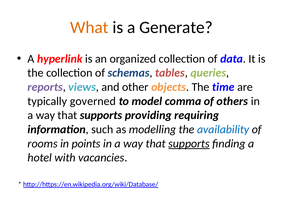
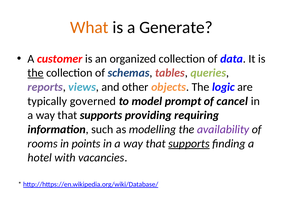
hyperlink: hyperlink -> customer (60, 59)
the underline: none -> present (36, 73)
time: time -> logic (223, 87)
comma: comma -> prompt (183, 101)
others: others -> cancel (232, 101)
availability colour: blue -> purple (223, 130)
